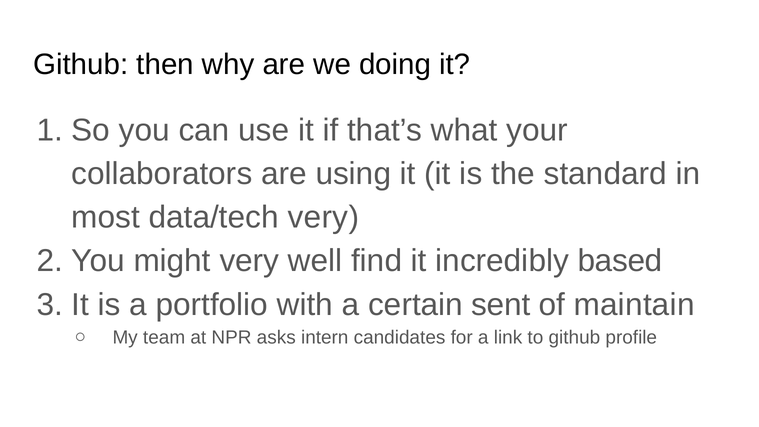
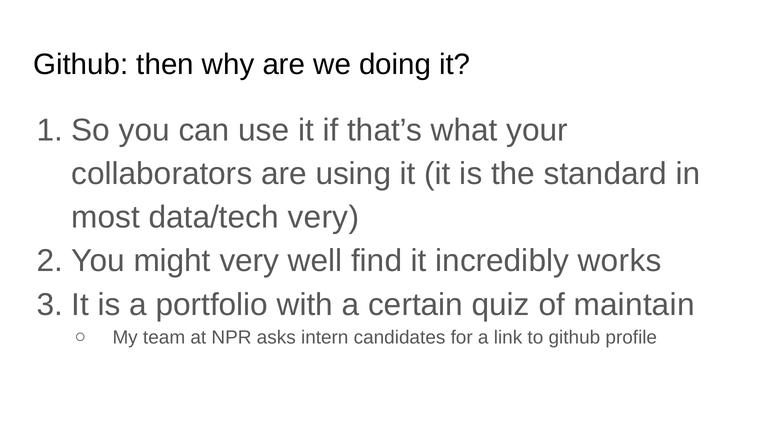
based: based -> works (620, 261)
sent: sent -> quiz (501, 305)
